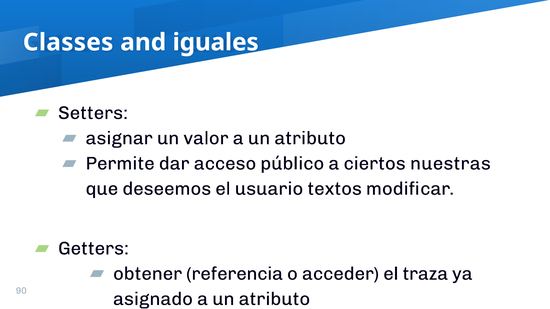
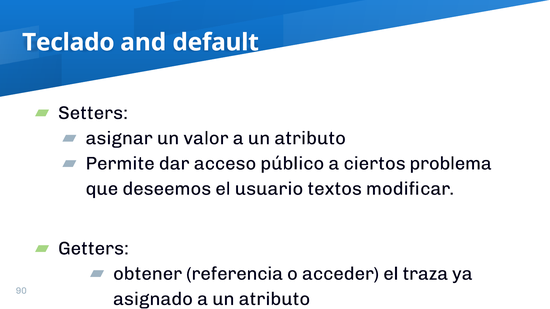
Classes: Classes -> Teclado (68, 42)
iguales: iguales -> default (216, 42)
nuestras: nuestras -> problema (451, 164)
